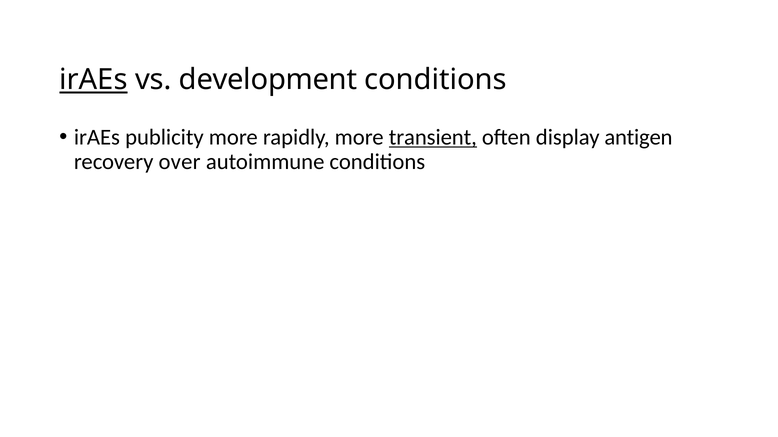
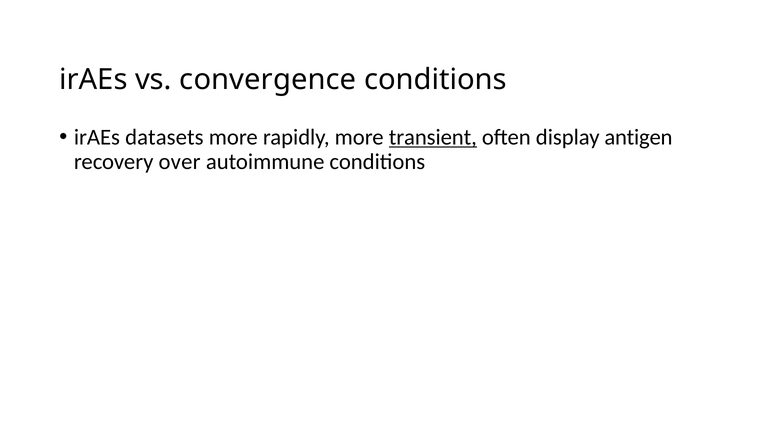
irAEs underline: present -> none (93, 80)
development: development -> convergence (268, 80)
publicity: publicity -> datasets (164, 137)
